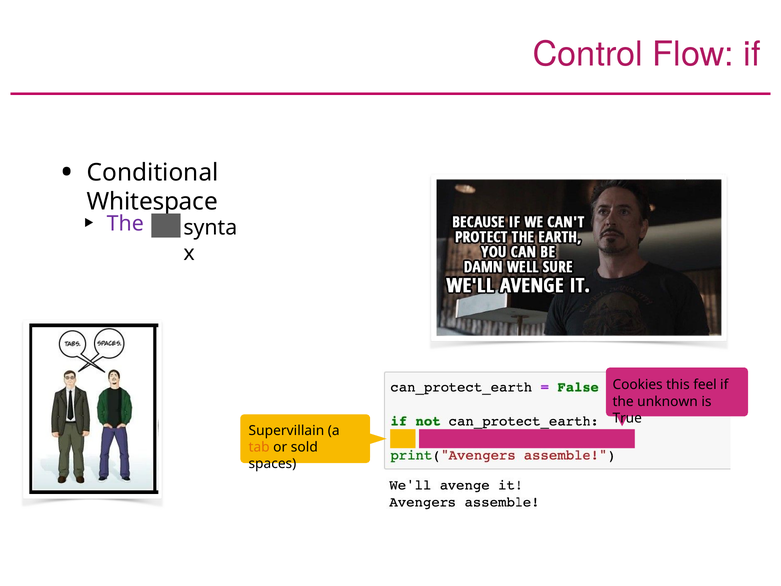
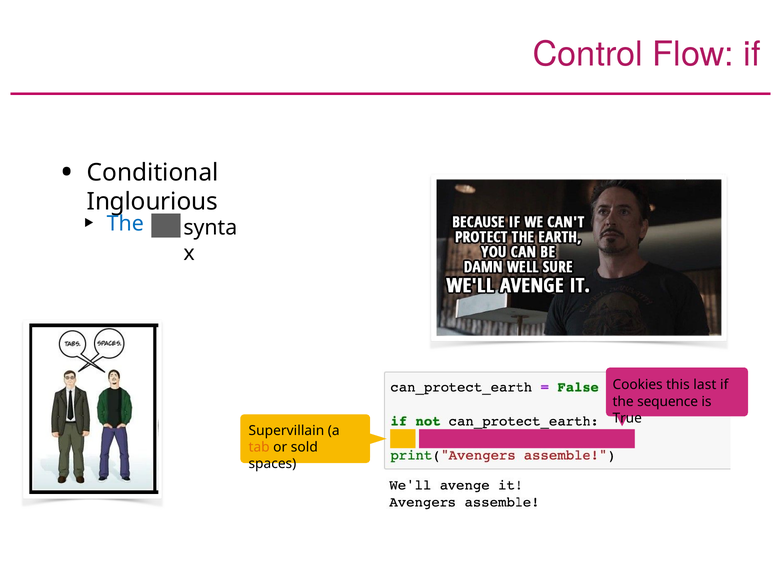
Whitespace: Whitespace -> Inglourious (152, 202)
The colour: purple -> blue (125, 223)
feel: feel -> last (705, 385)
unknown: unknown -> sequence (668, 401)
